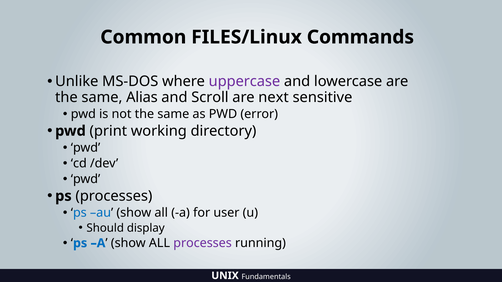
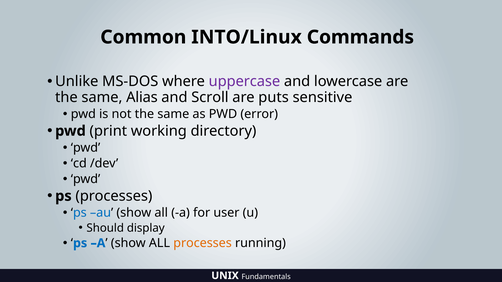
FILES/Linux: FILES/Linux -> INTO/Linux (246, 37)
next: next -> puts (274, 97)
processes colour: purple -> orange (203, 243)
